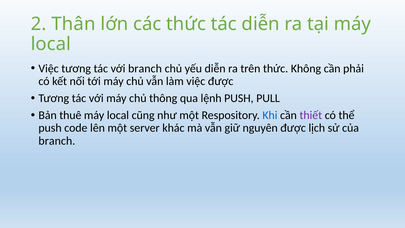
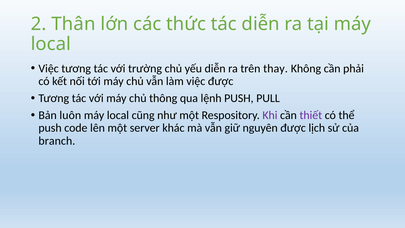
với branch: branch -> trường (145, 68)
trên thức: thức -> thay (276, 68)
thuê: thuê -> luôn (70, 115)
Khi colour: blue -> purple (270, 115)
